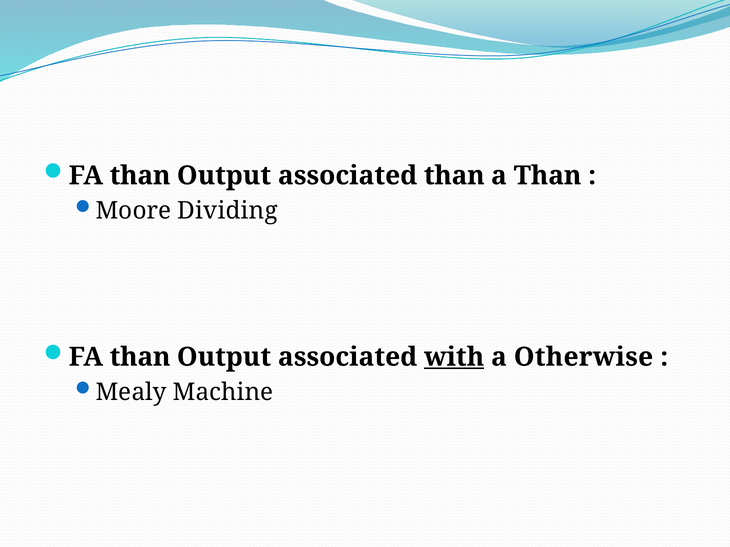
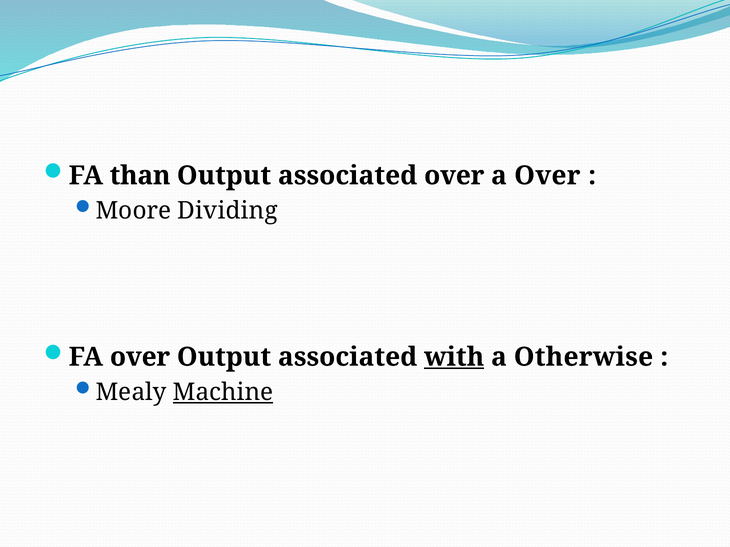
associated than: than -> over (454, 176)
a Than: Than -> Over (547, 176)
than: than -> over (140, 357)
Machine underline: none -> present (223, 392)
